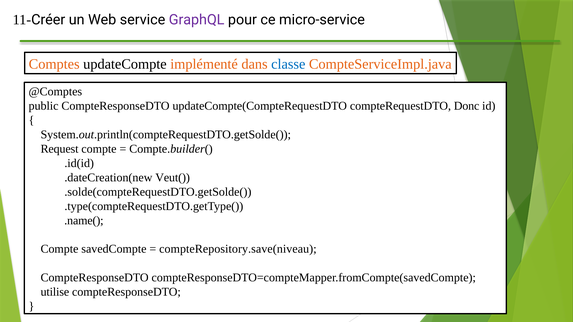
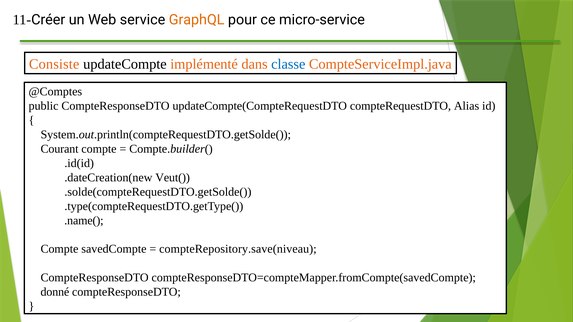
GraphQL colour: purple -> orange (197, 20)
Comptes: Comptes -> Consiste (54, 64)
Donc: Donc -> Alias (467, 106)
Request: Request -> Courant (60, 149)
utilise: utilise -> donné (55, 292)
